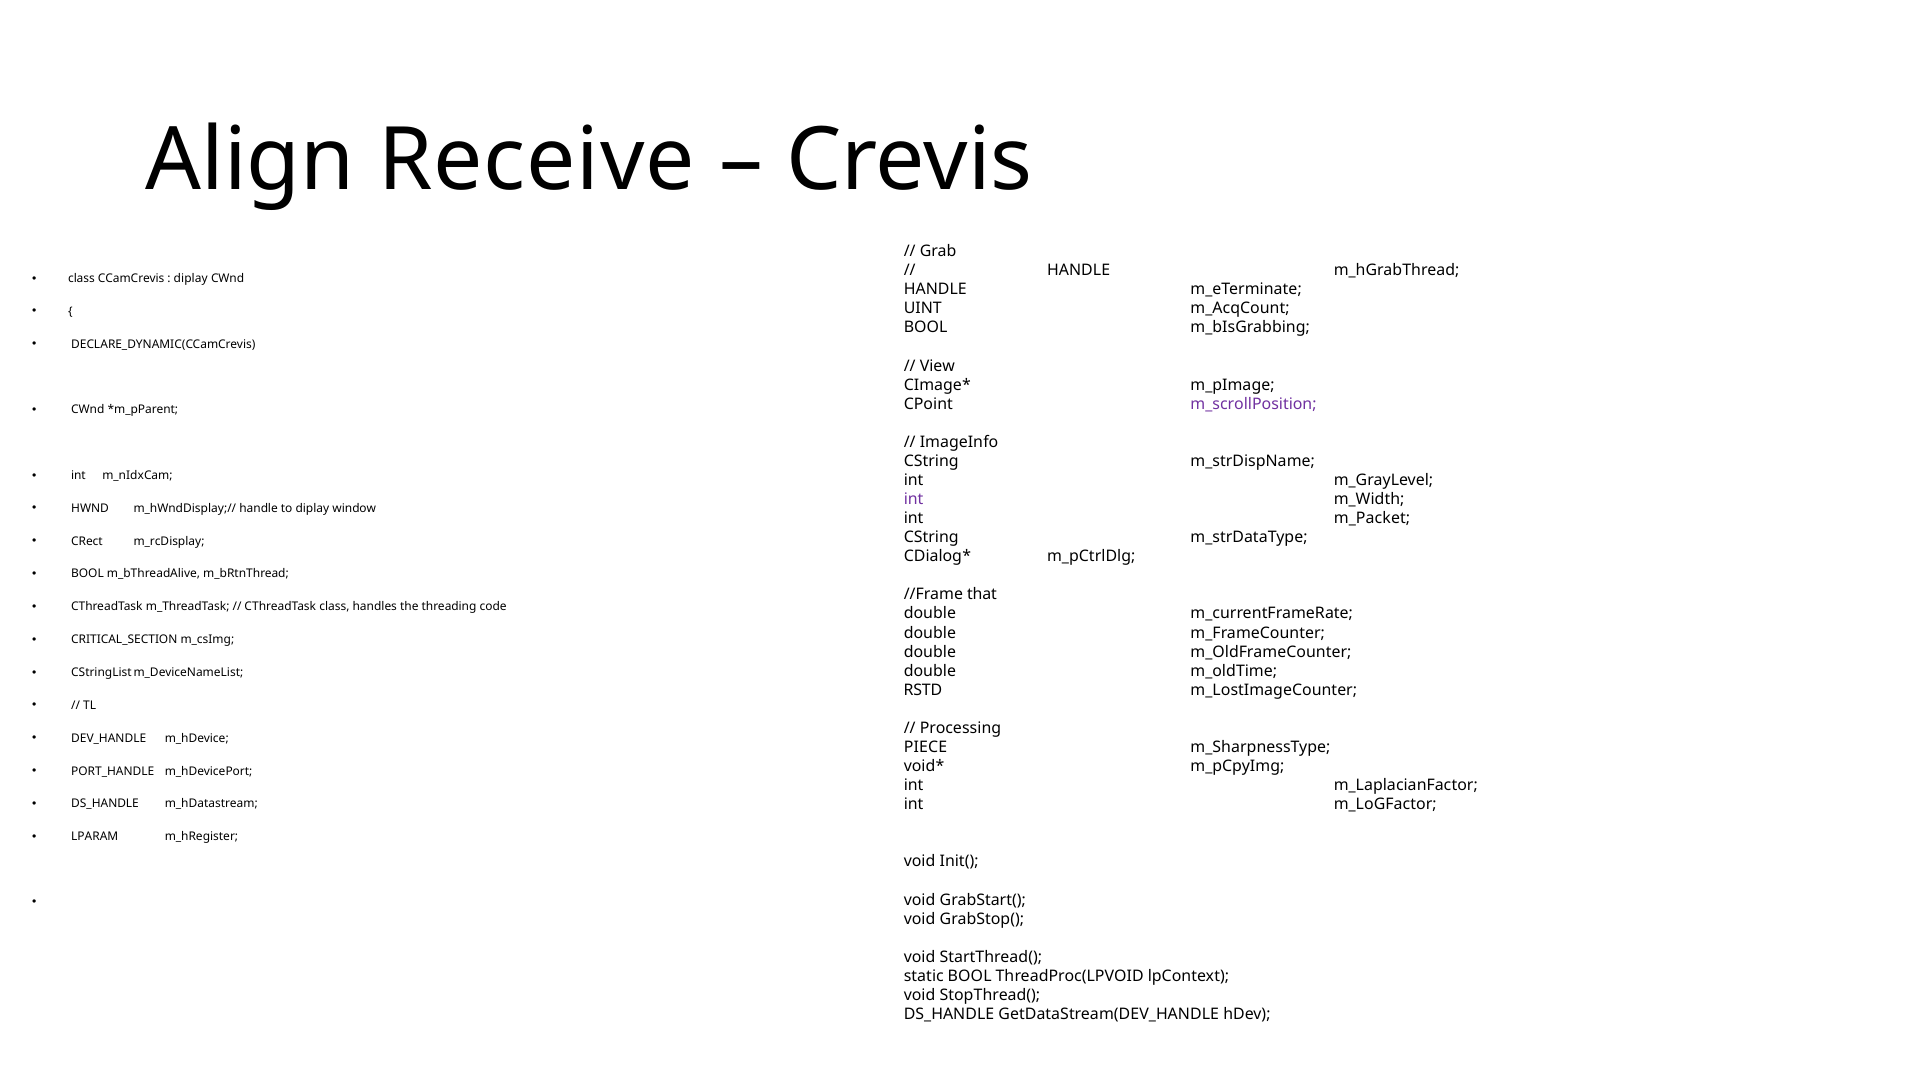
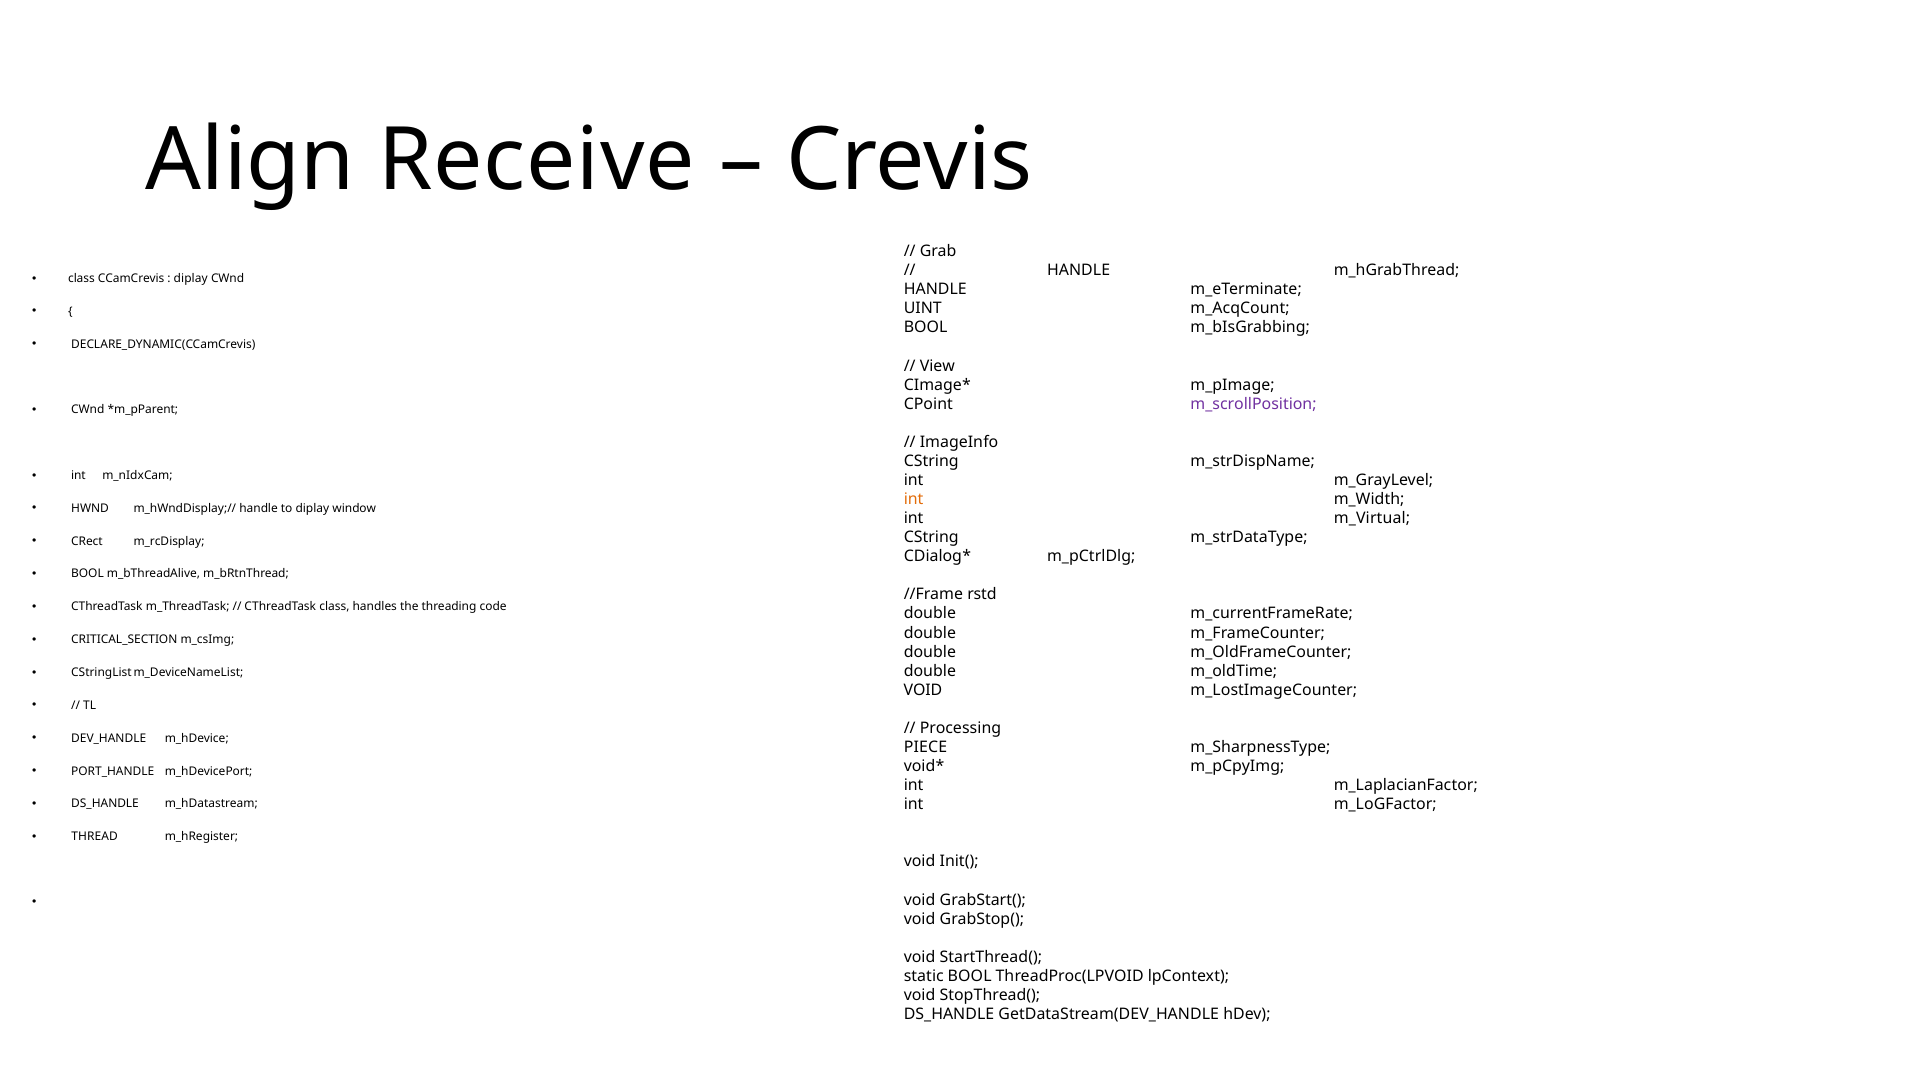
int colour: purple -> orange (914, 499)
m_Packet: m_Packet -> m_Virtual (1372, 518)
that: that -> rstd (982, 595)
RSTD: RSTD -> VOID (923, 690)
LPARAM: LPARAM -> THREAD (95, 837)
